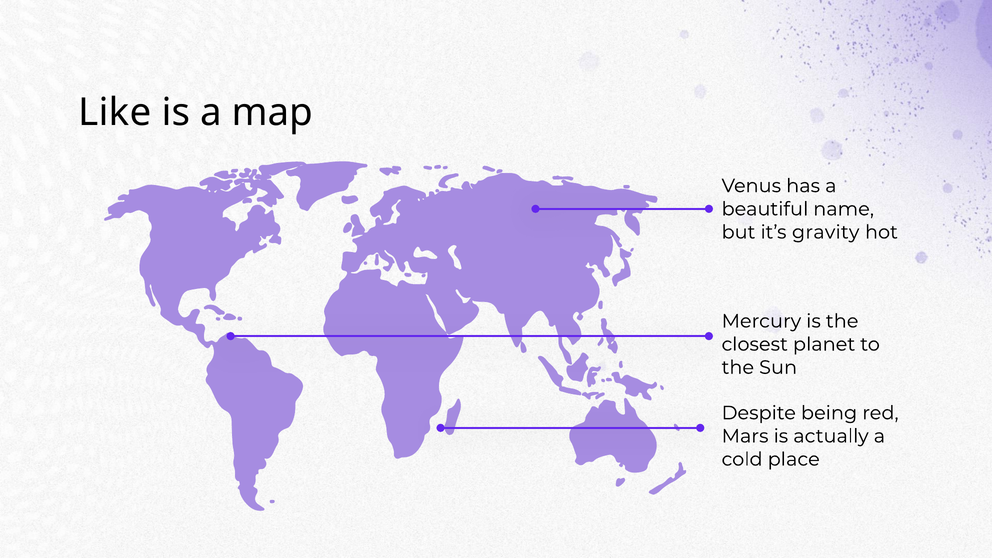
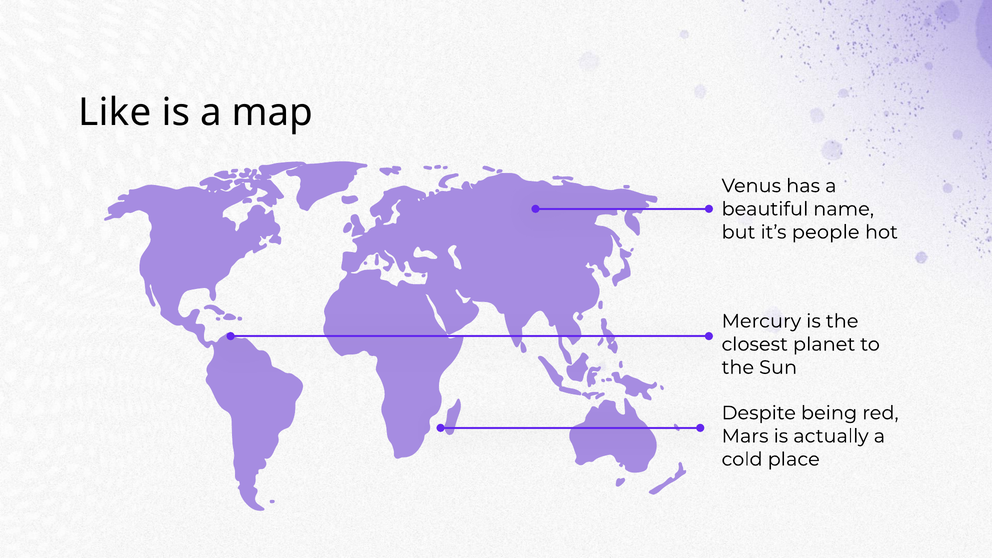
gravity: gravity -> people (826, 232)
